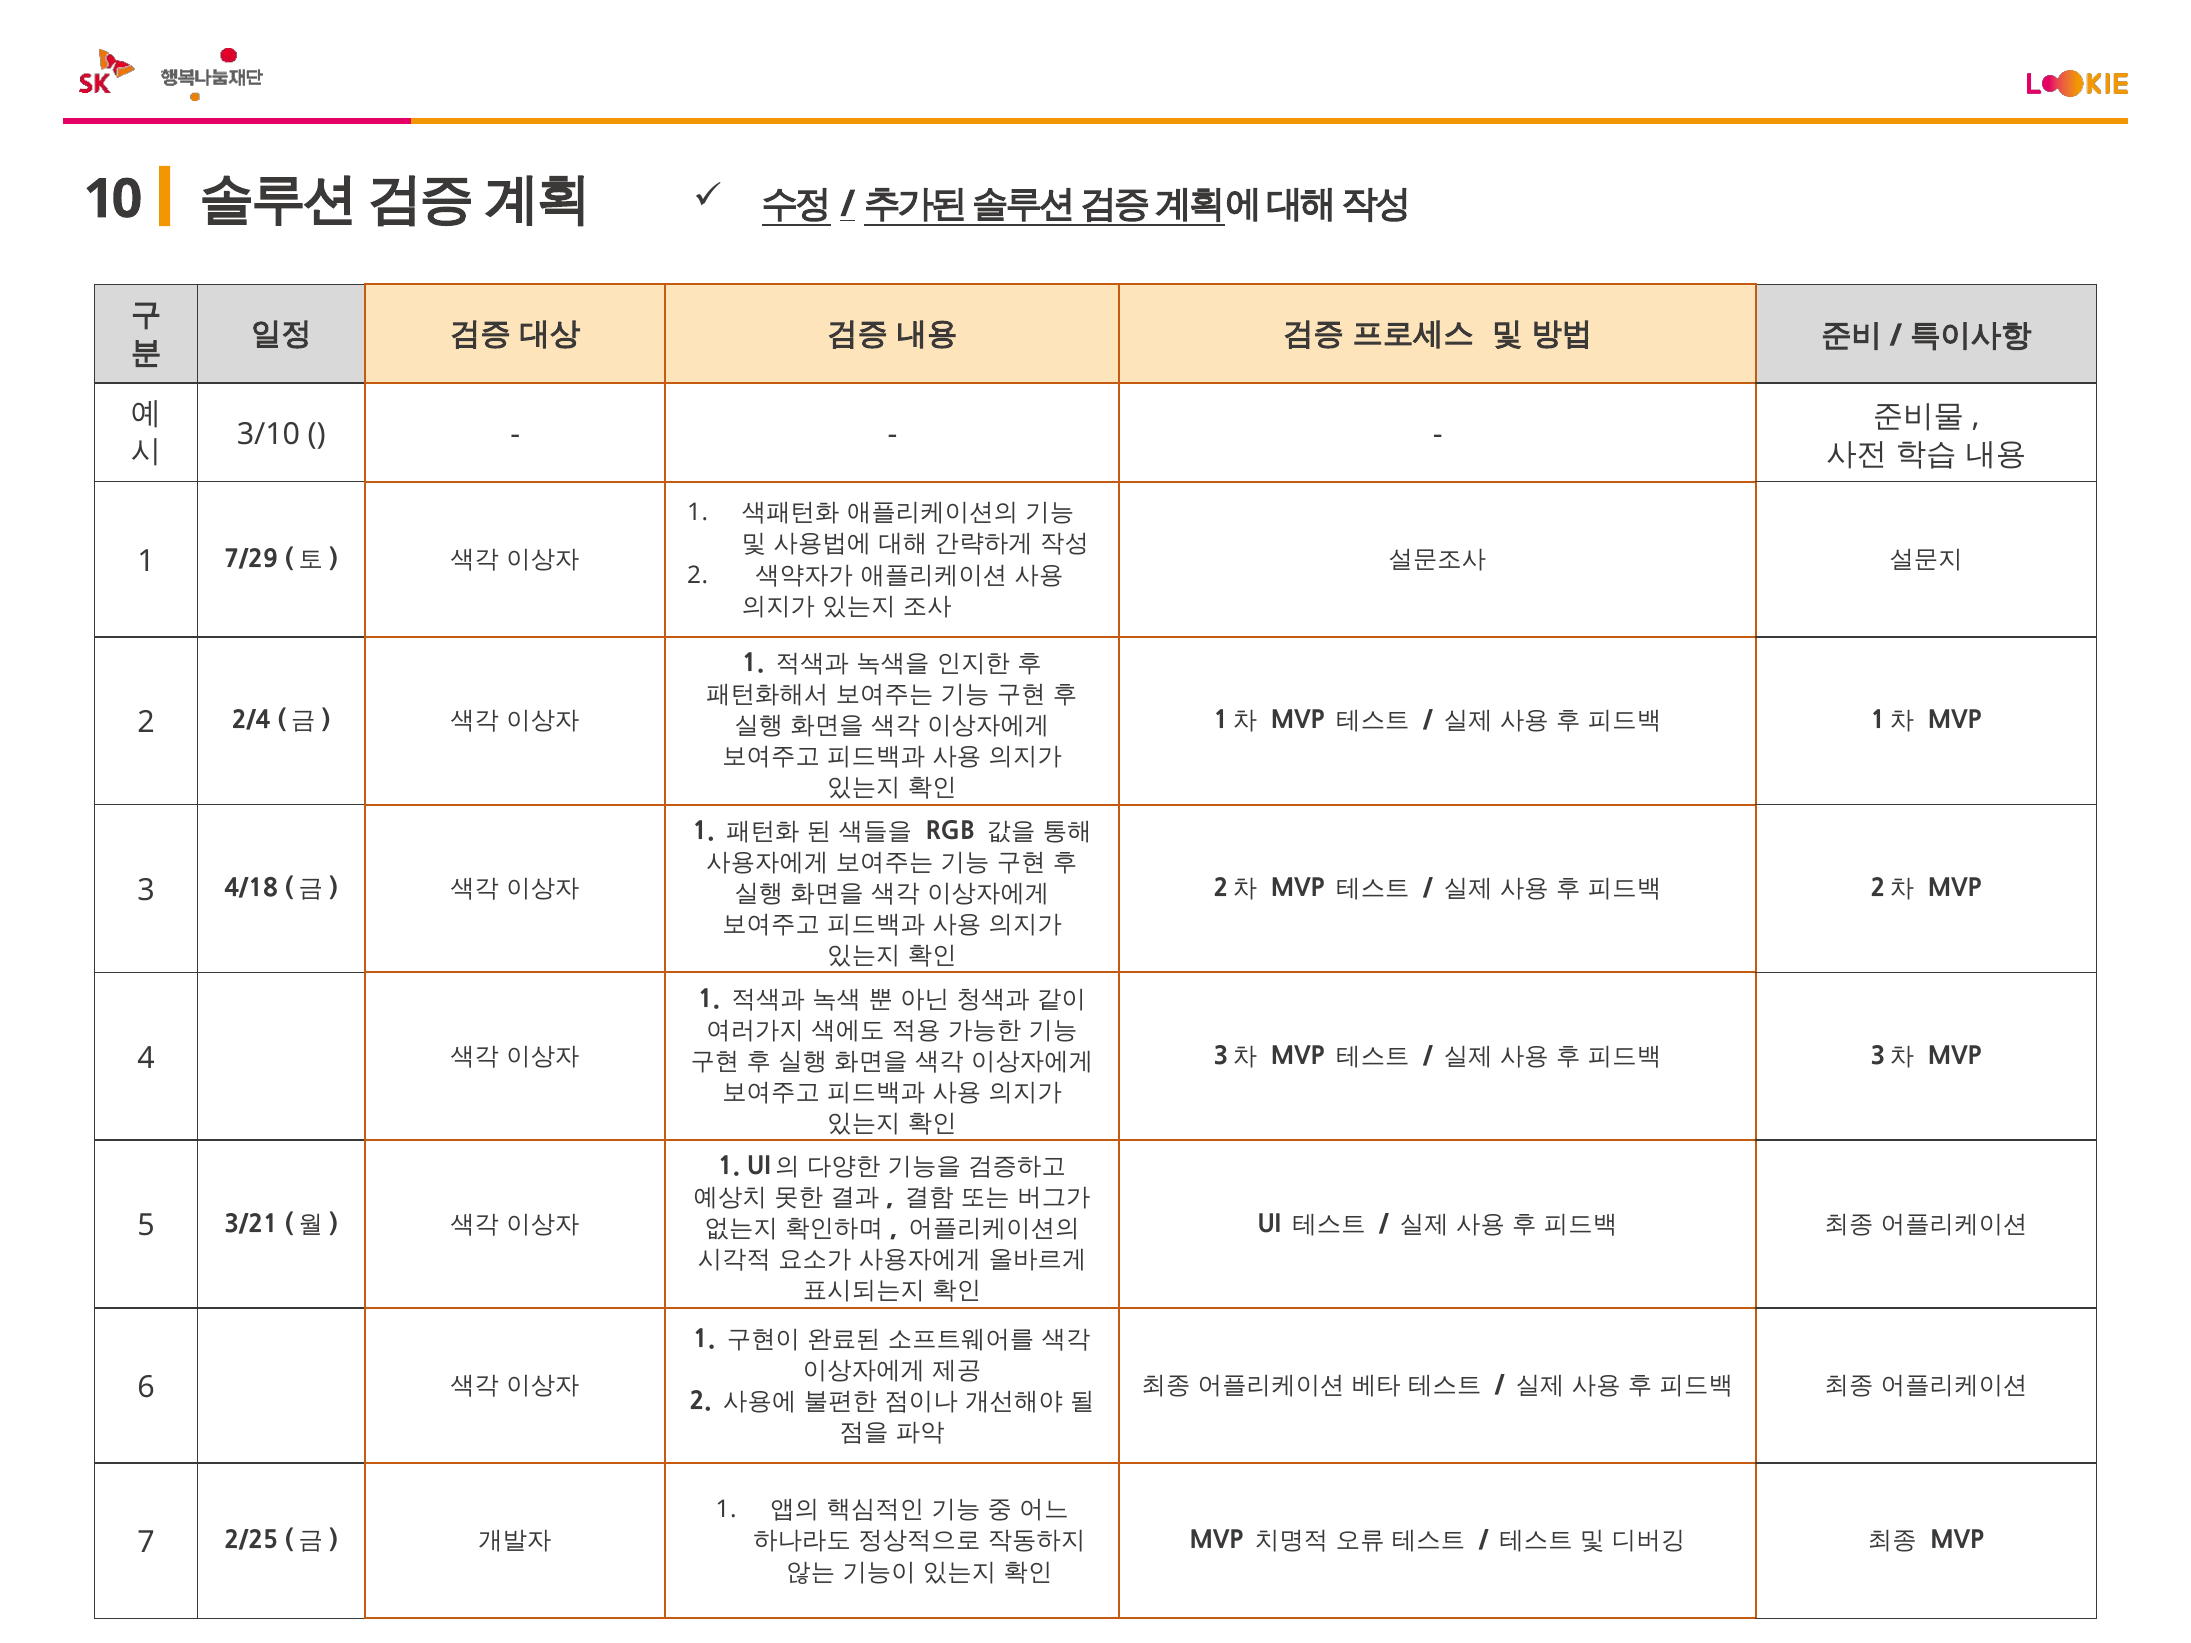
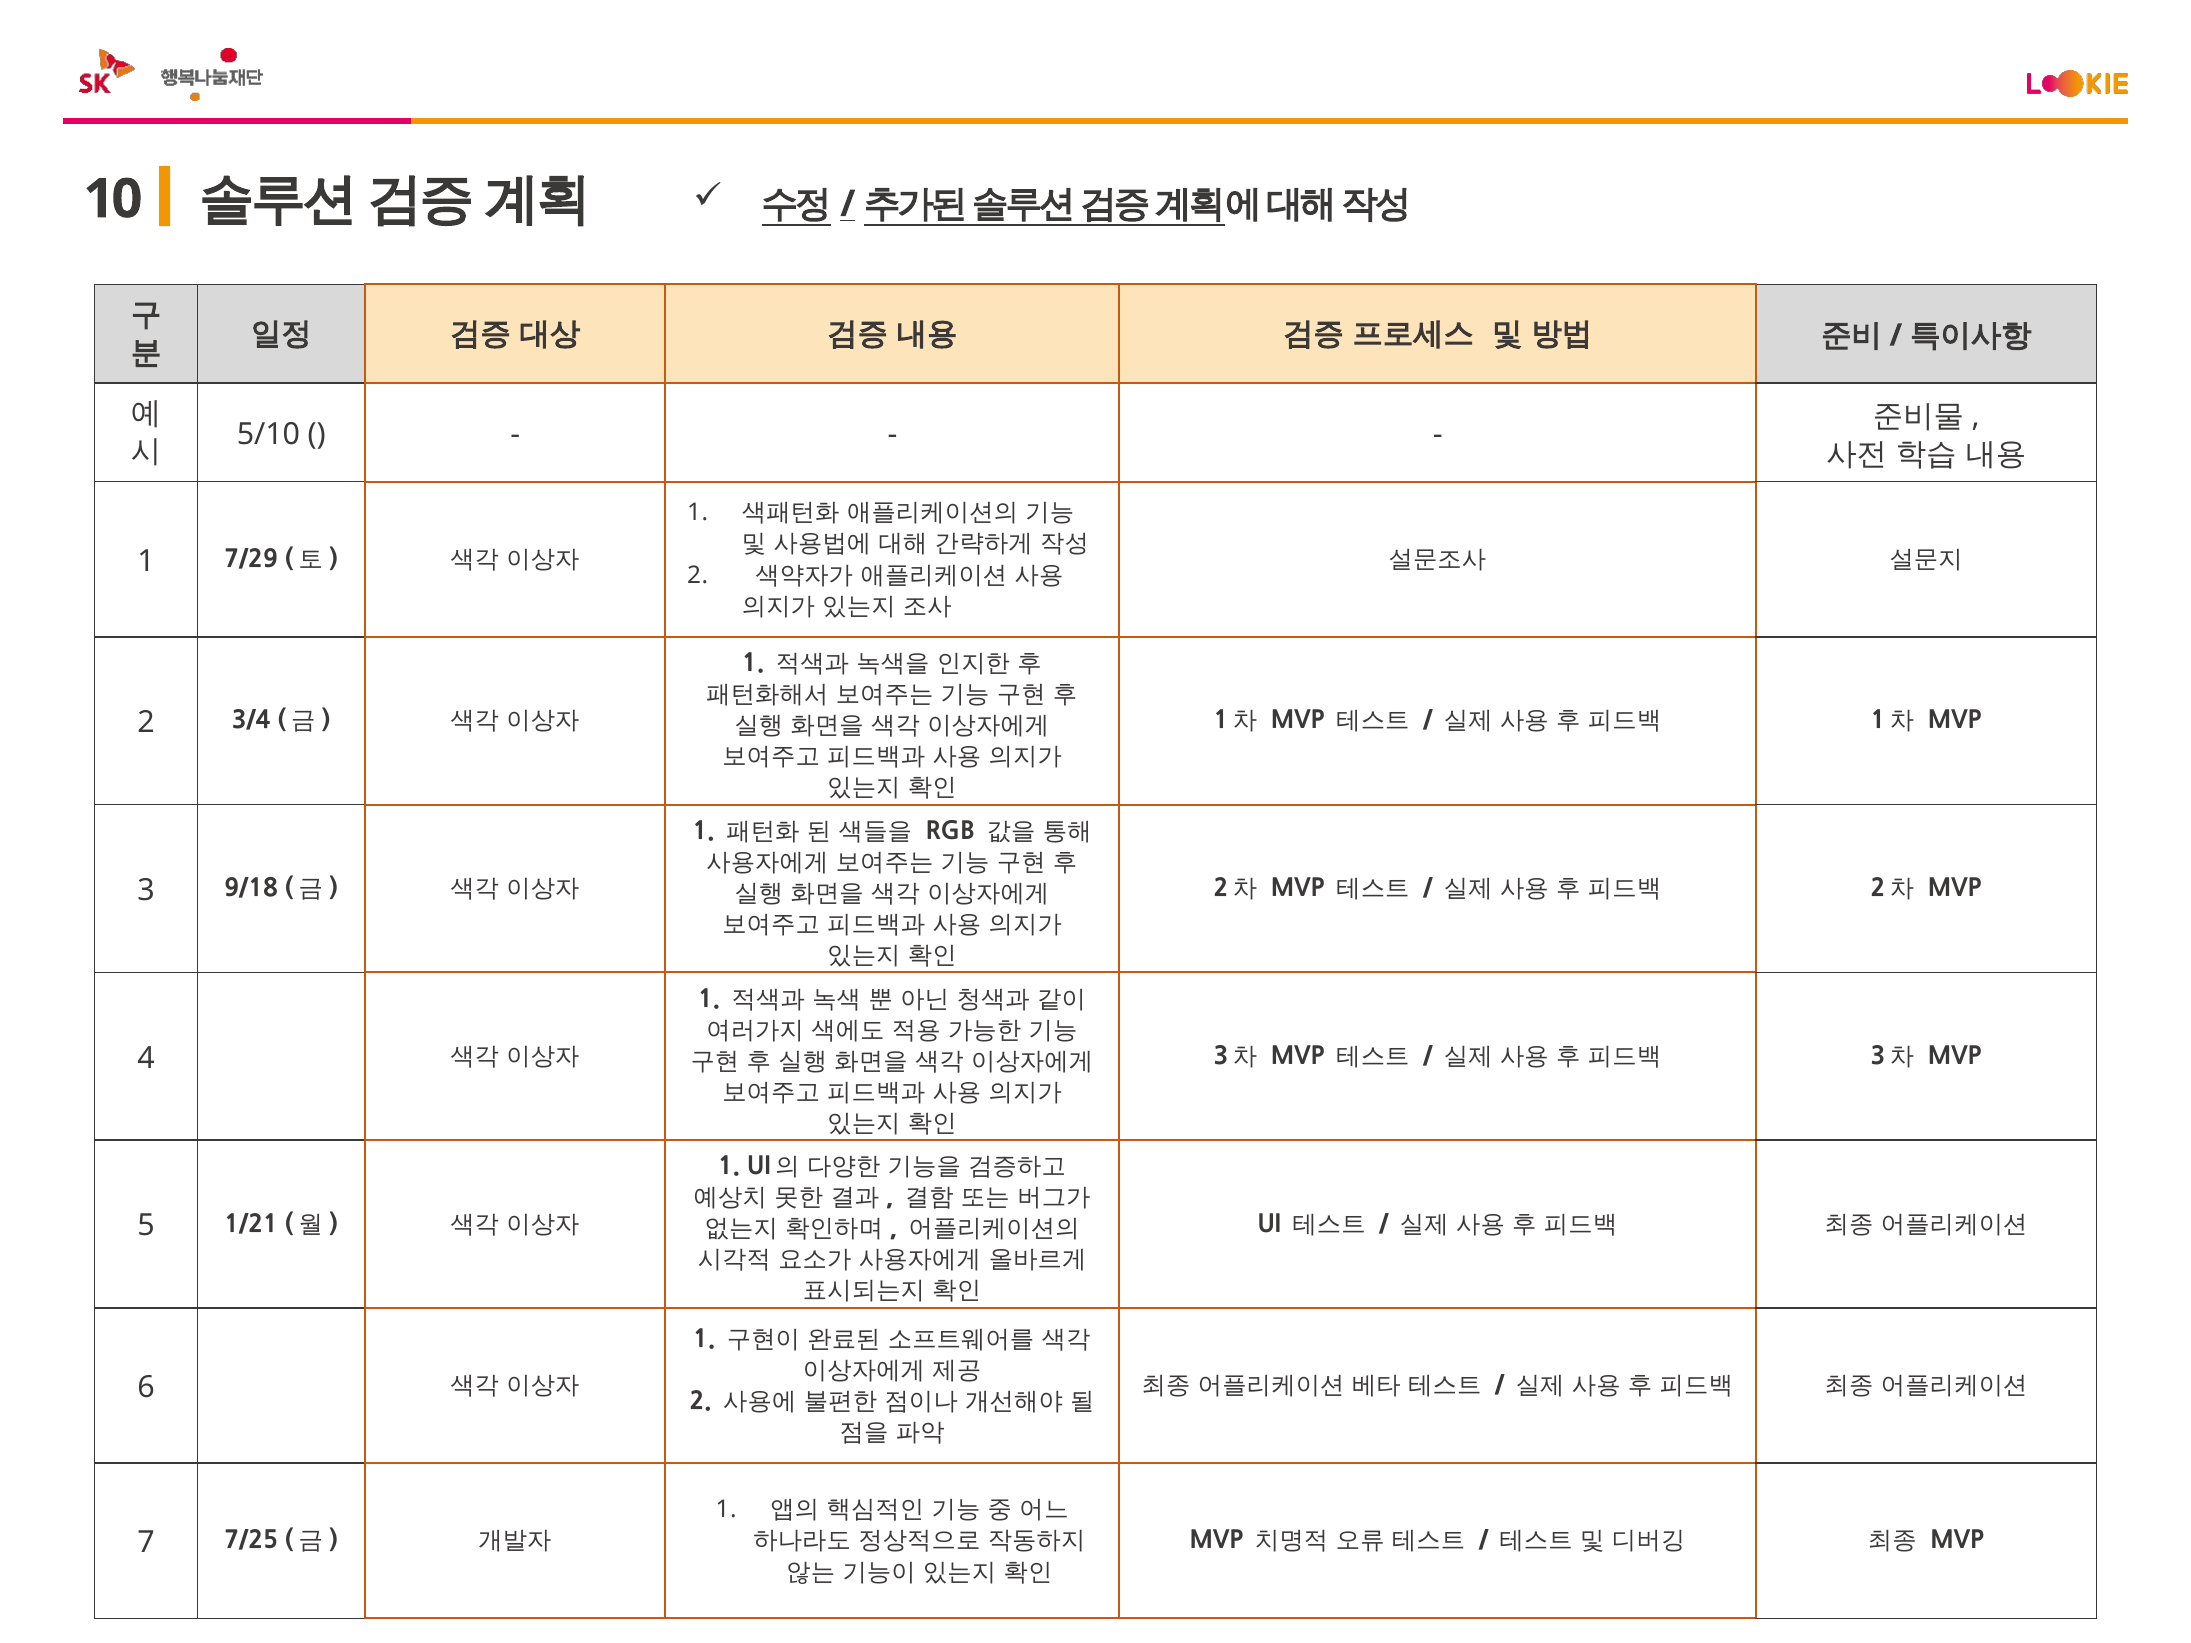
3/10: 3/10 -> 5/10 (268, 434)
2/4: 2/4 -> 3/4 (251, 721)
4/18: 4/18 -> 9/18 (251, 889)
3/21: 3/21 -> 1/21 (251, 1224)
2/25: 2/25 -> 7/25 (251, 1541)
